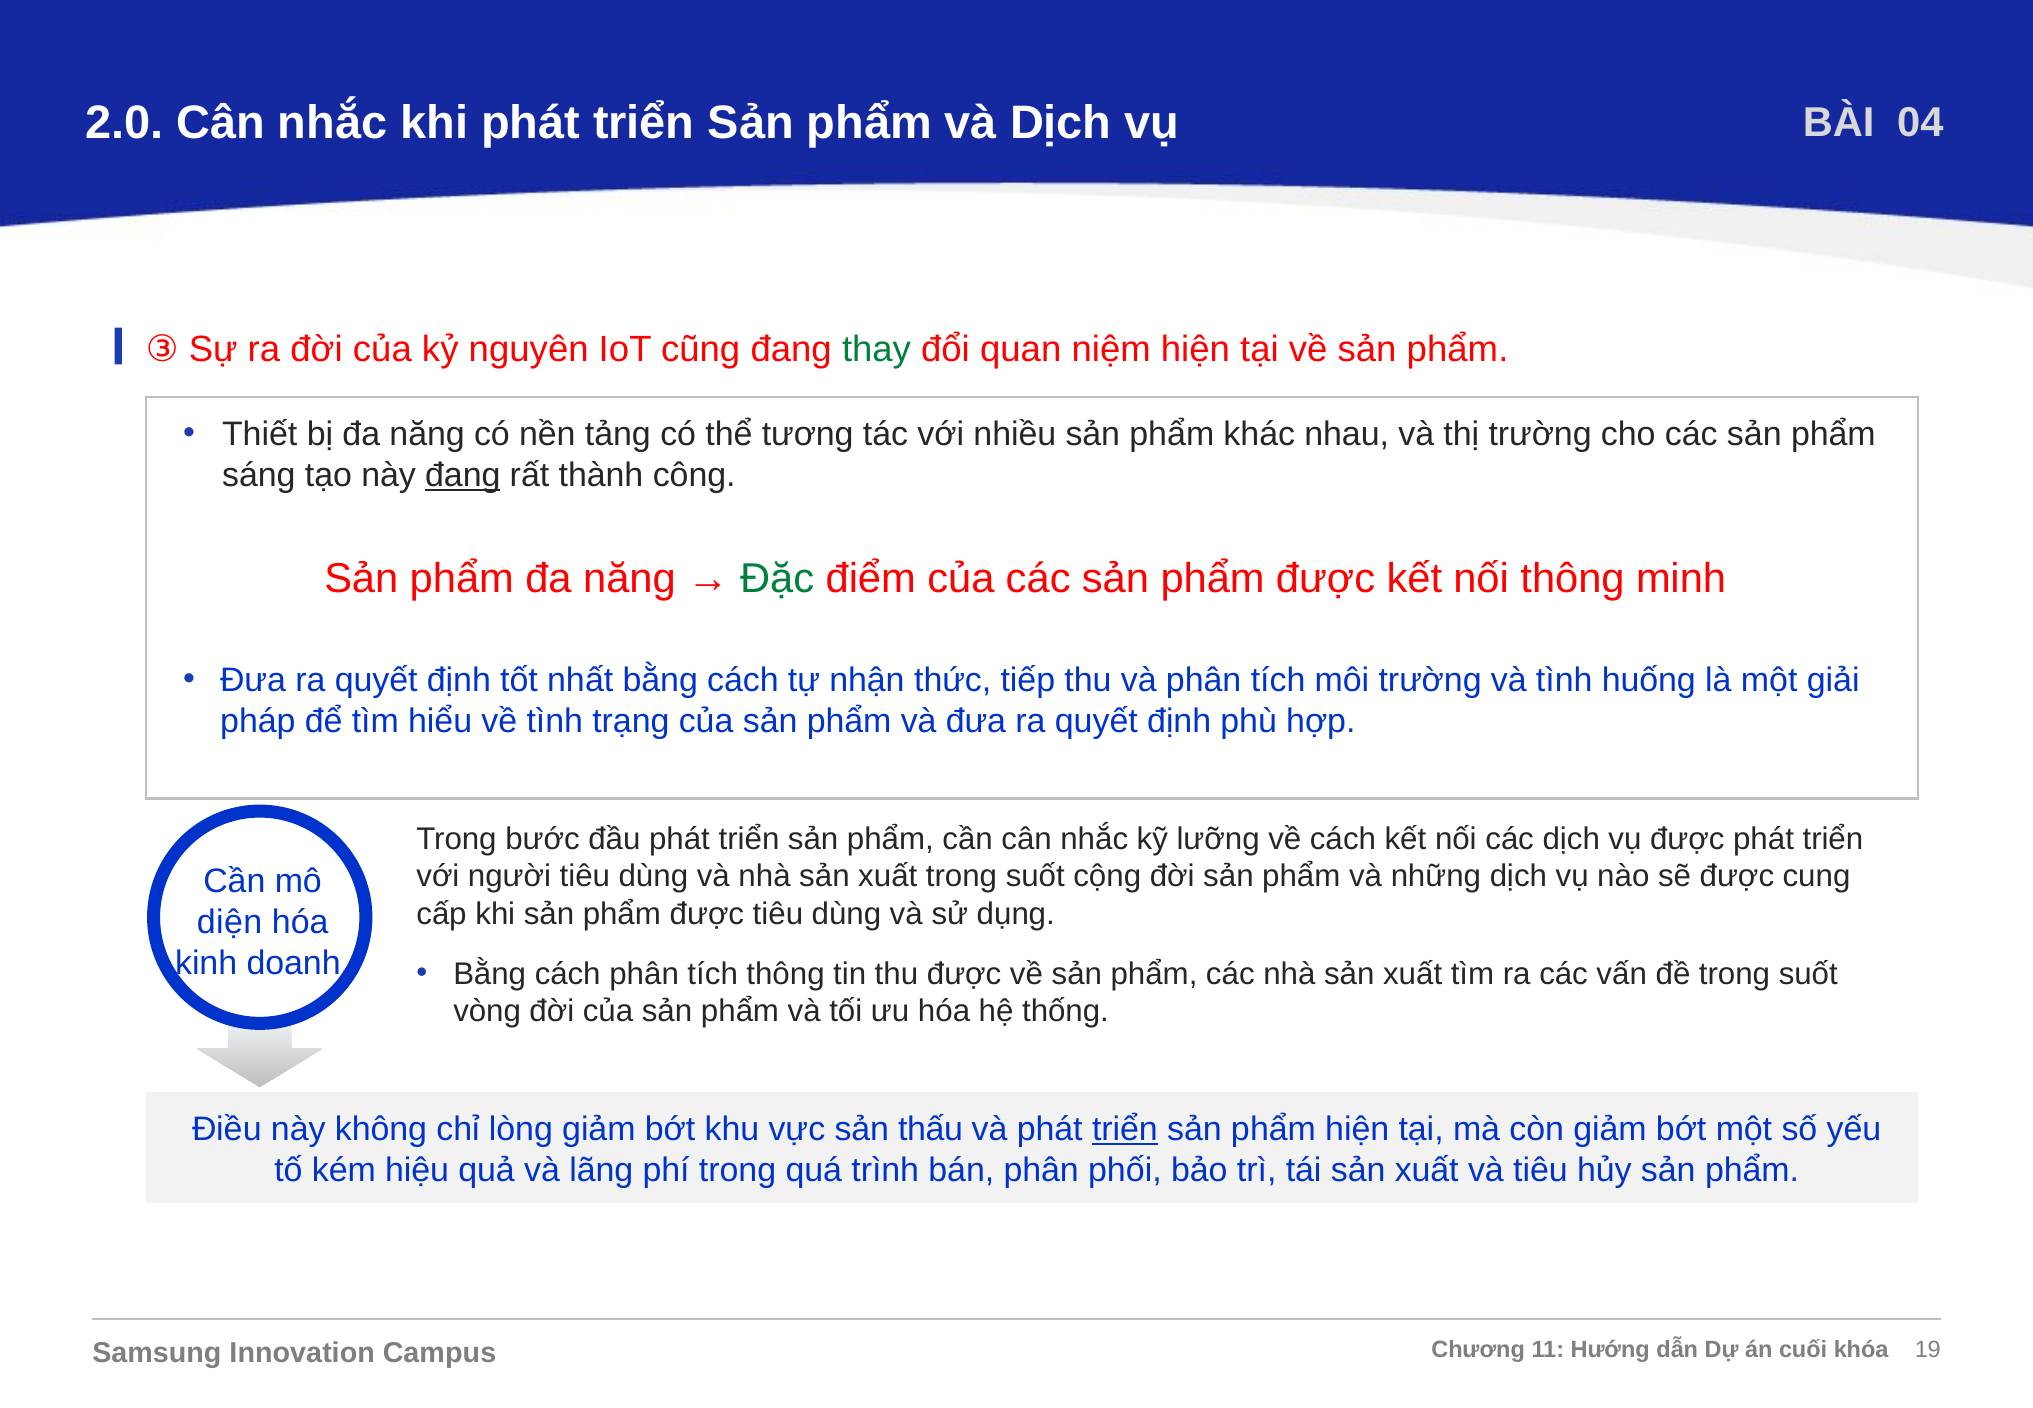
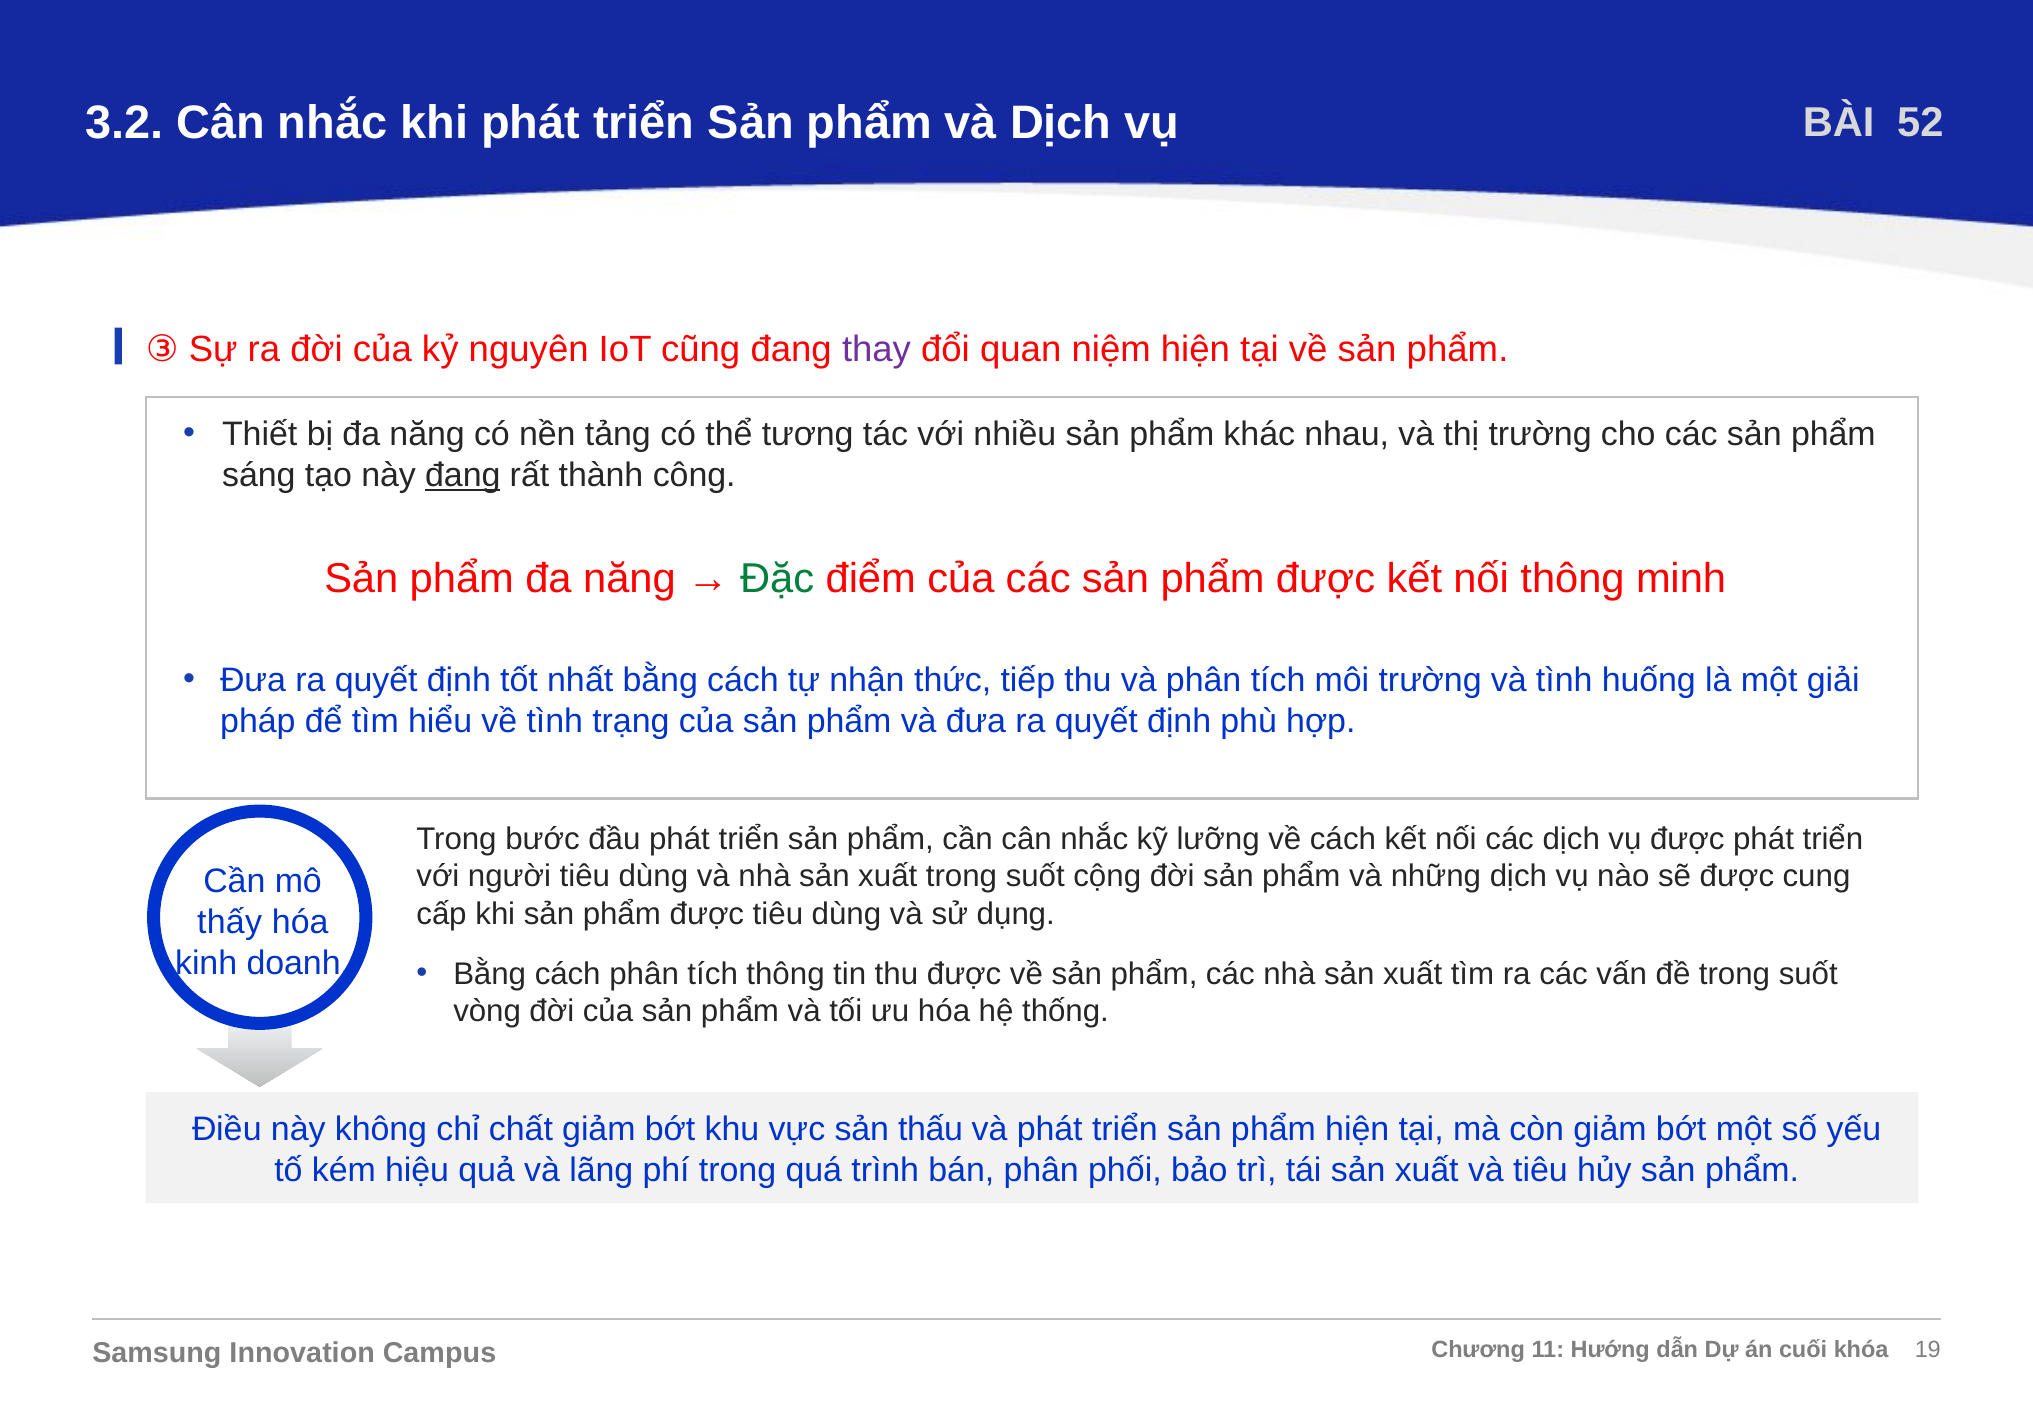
2.0: 2.0 -> 3.2 (124, 123)
04: 04 -> 52 (1920, 123)
thay colour: green -> purple (876, 350)
diện: diện -> thấy (230, 922)
lòng: lòng -> chất (521, 1130)
triển underline: present -> none (1125, 1130)
